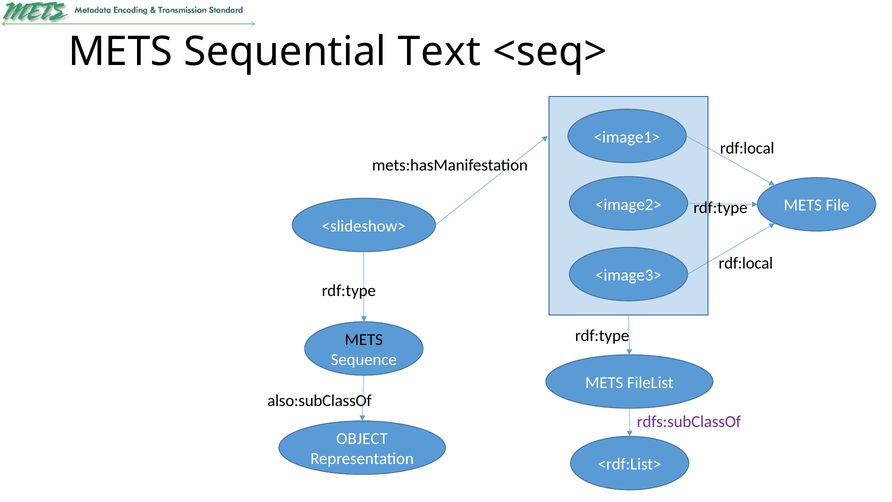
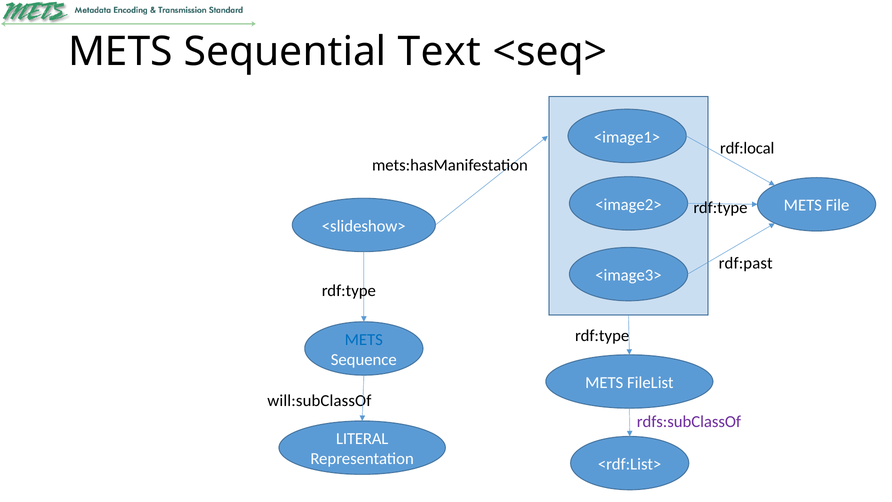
rdf:local: rdf:local -> rdf:past (746, 263)
METS colour: black -> blue (364, 339)
also:subClassOf: also:subClassOf -> will:subClassOf (319, 400)
OBJECT: OBJECT -> LITERAL (362, 439)
